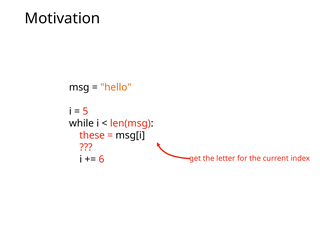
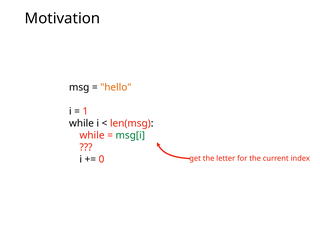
5: 5 -> 1 (85, 111)
these: these -> while (92, 135)
msg[i colour: black -> green (130, 135)
6: 6 -> 0 (102, 159)
